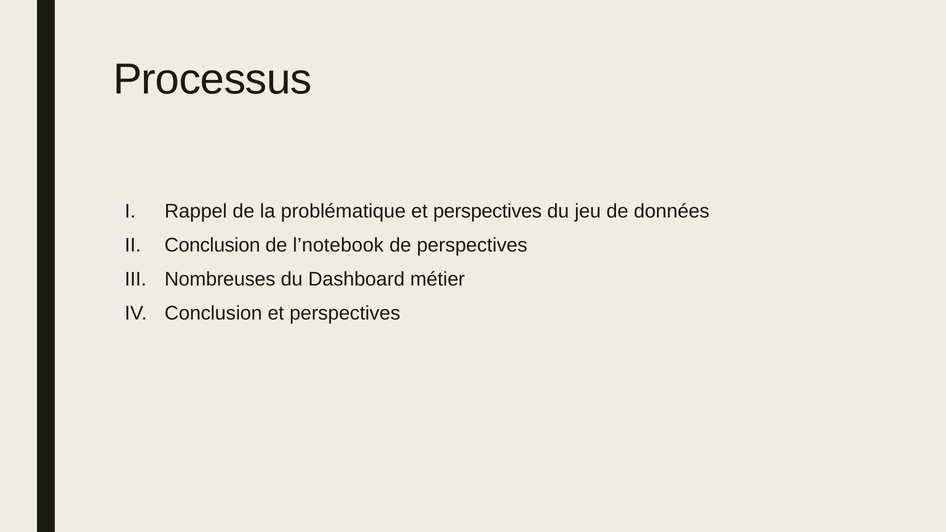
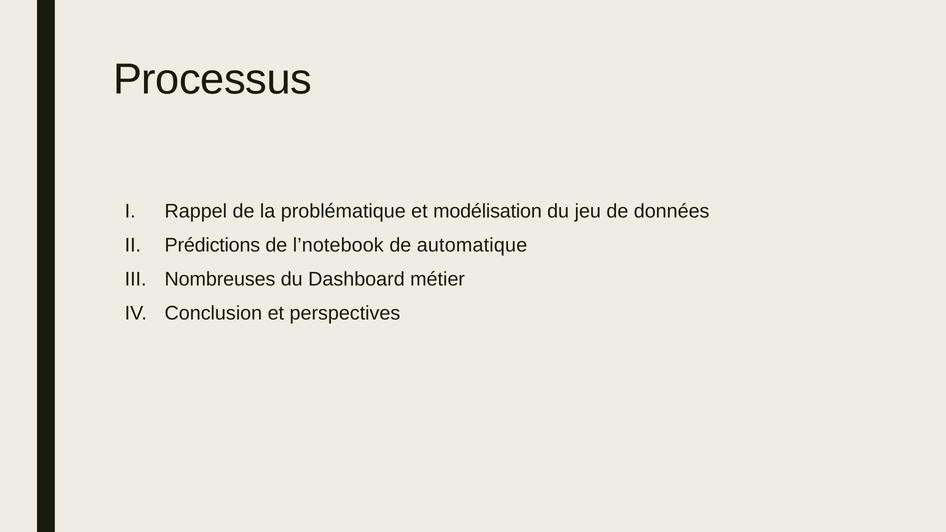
problématique et perspectives: perspectives -> modélisation (488, 211)
Conclusion: Conclusion -> Prédictions (212, 245)
de perspectives: perspectives -> automatique (472, 245)
